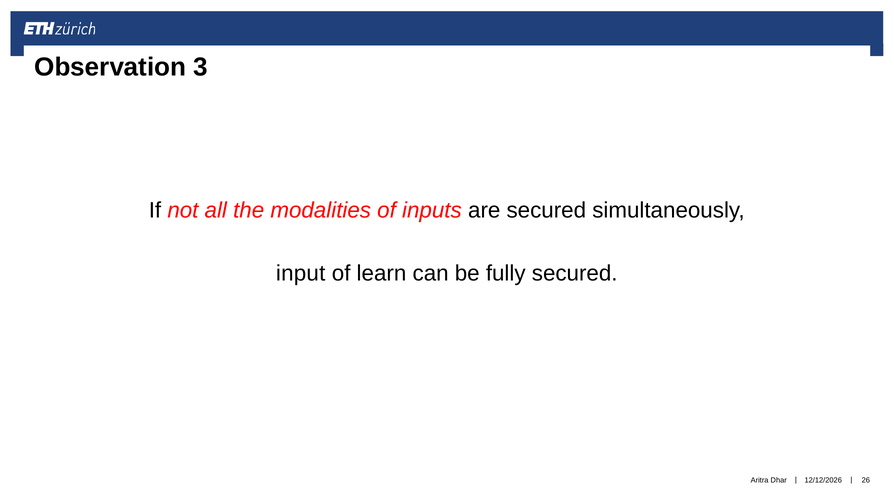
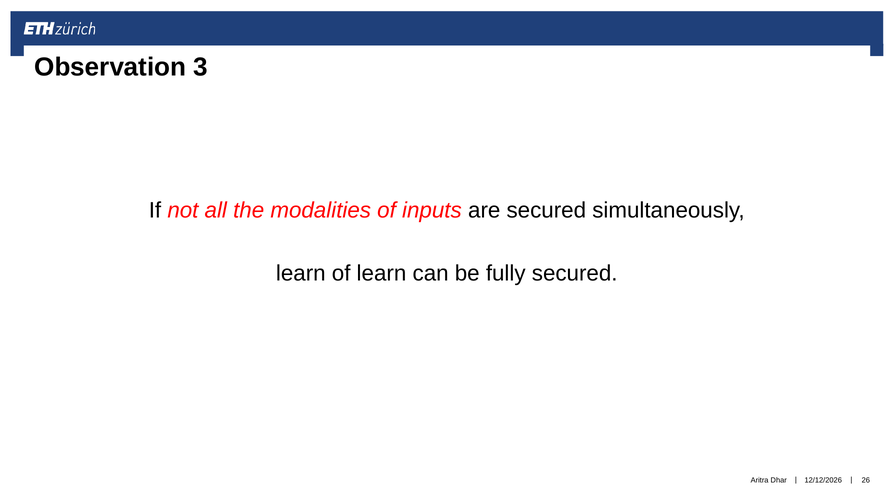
input: input -> learn (301, 274)
